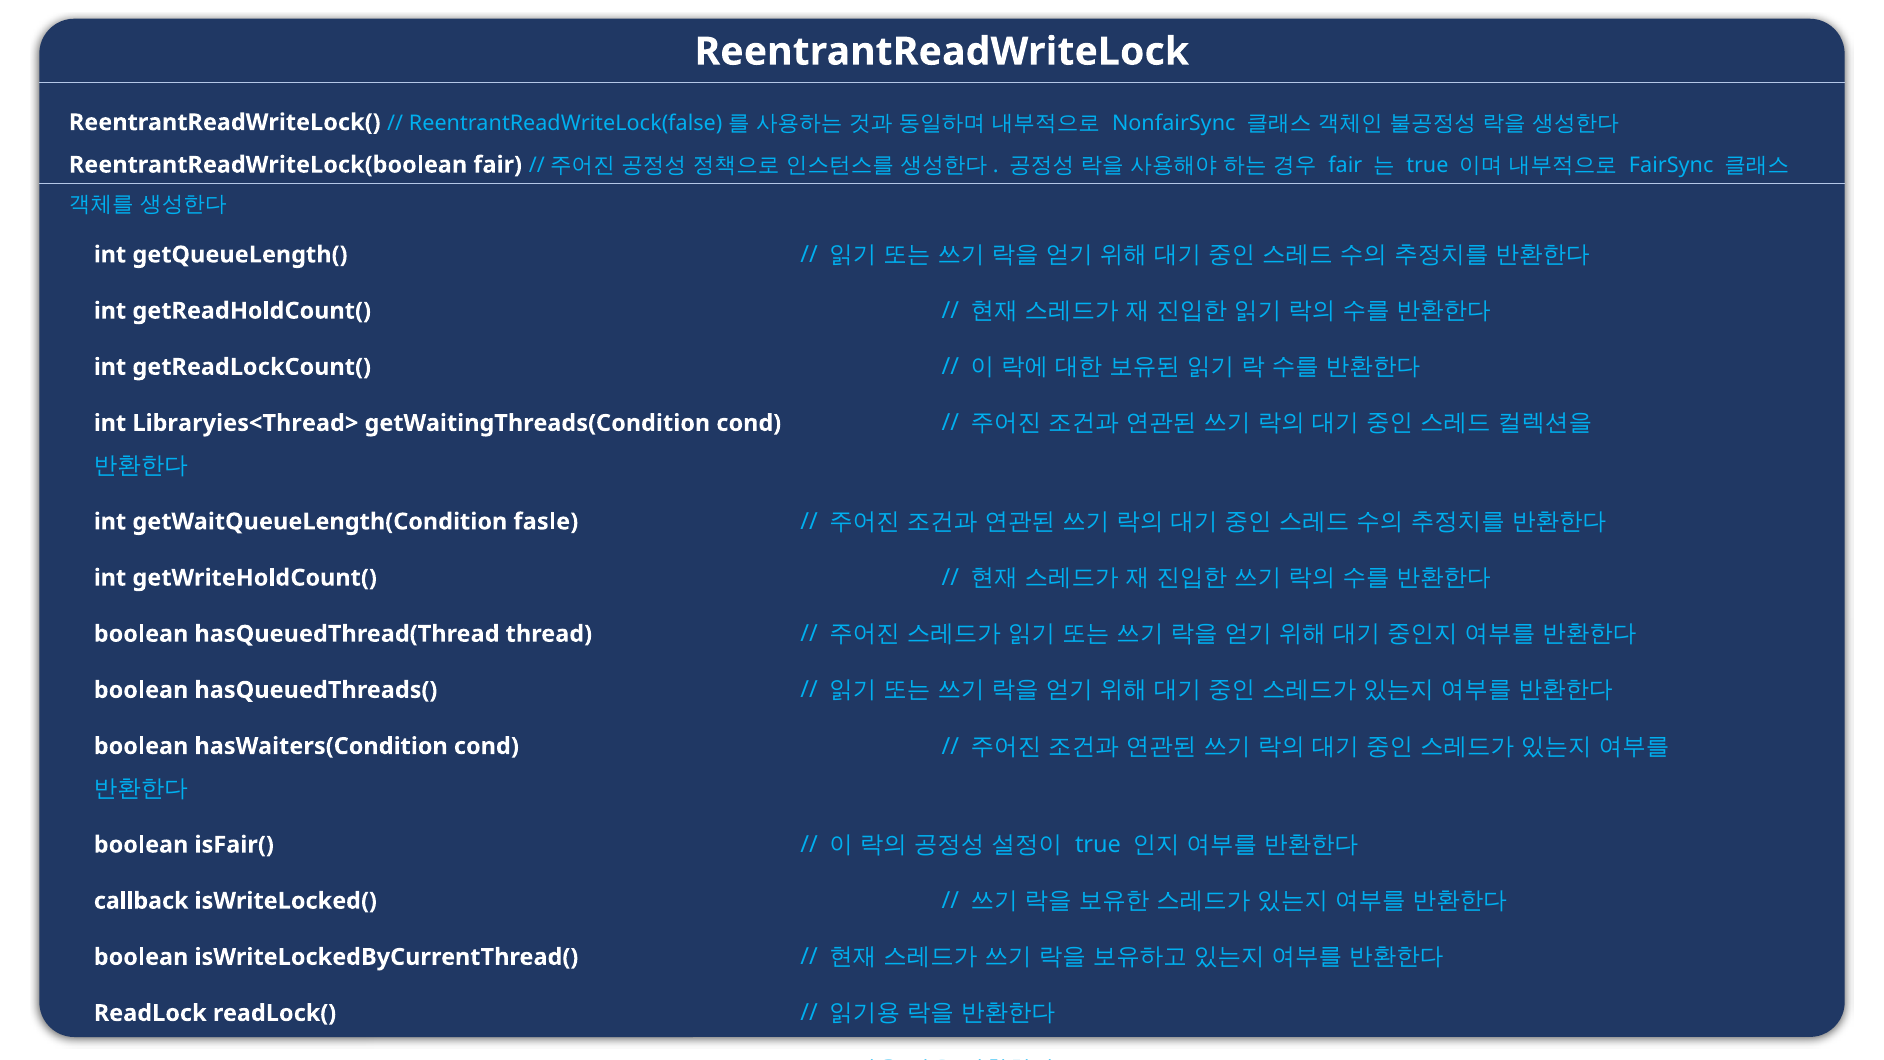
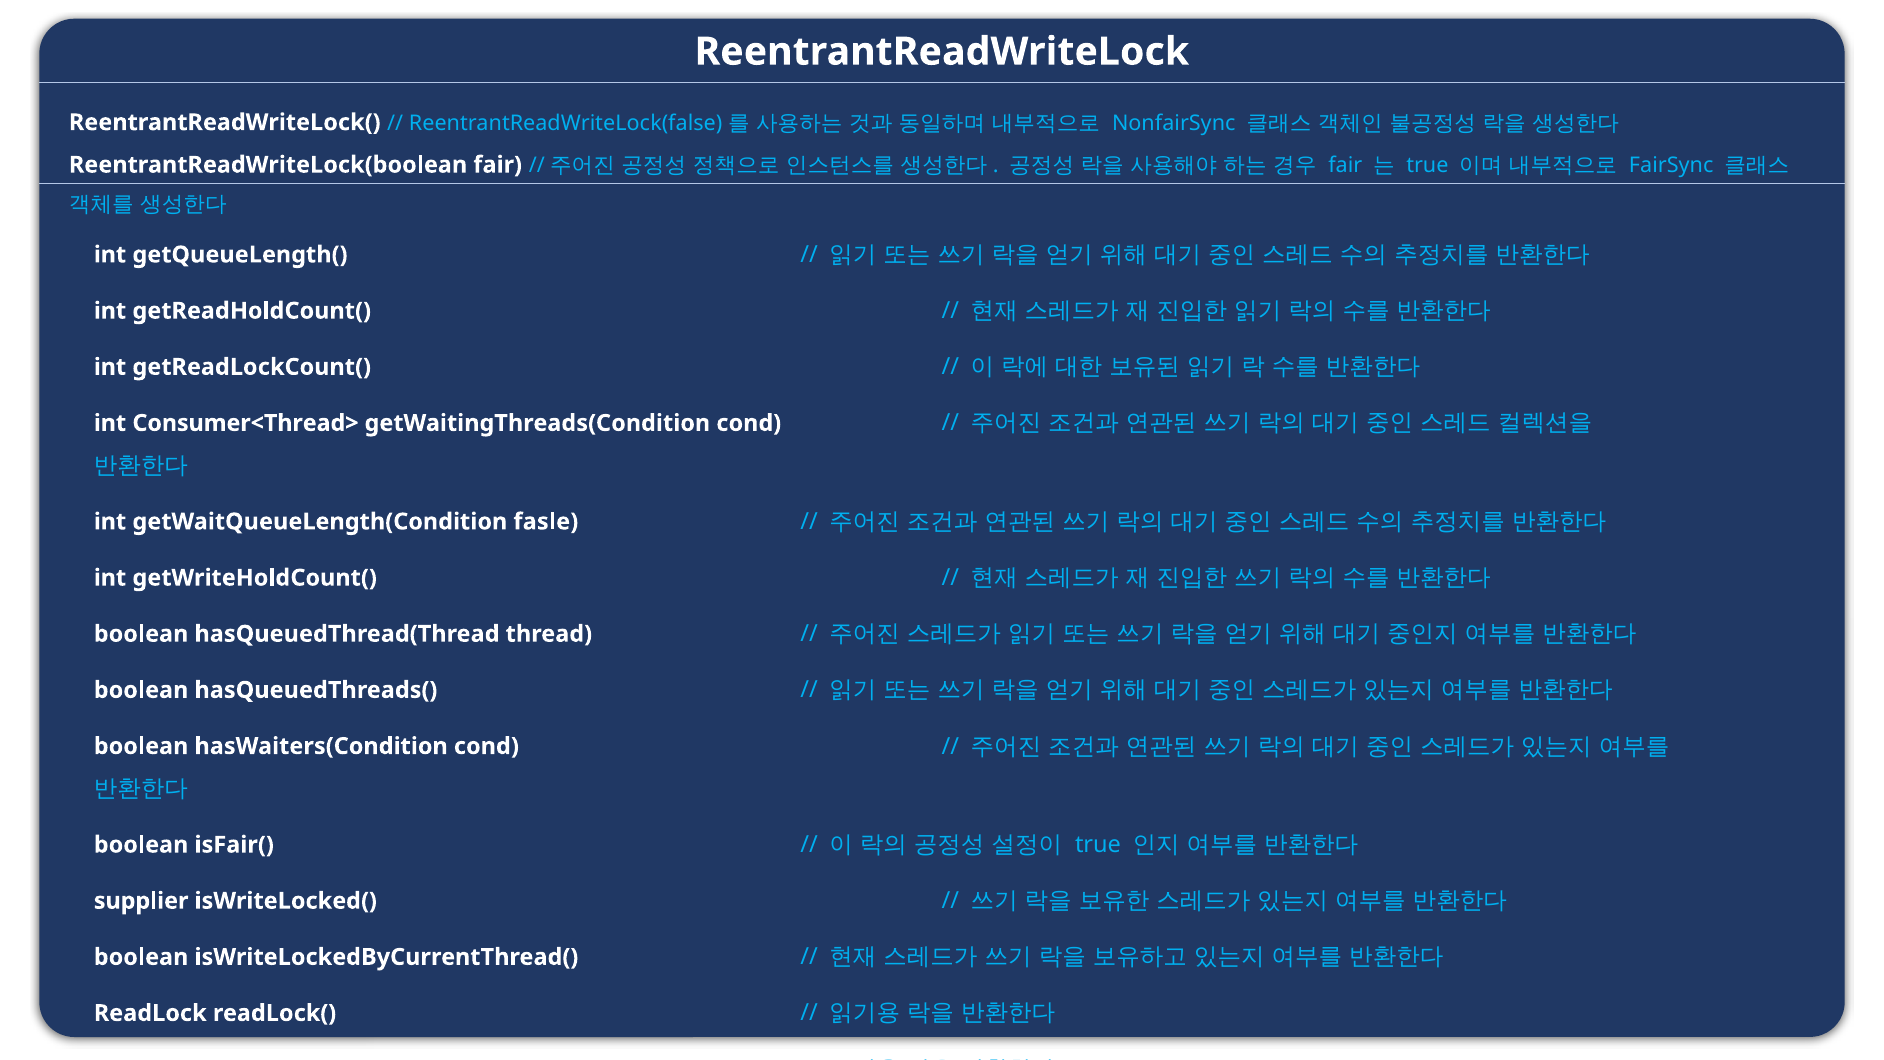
Libraryies<Thread>: Libraryies<Thread> -> Consumer<Thread> (245, 423)
callback: callback -> supplier (141, 901)
